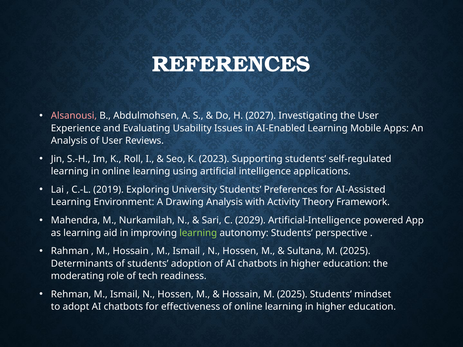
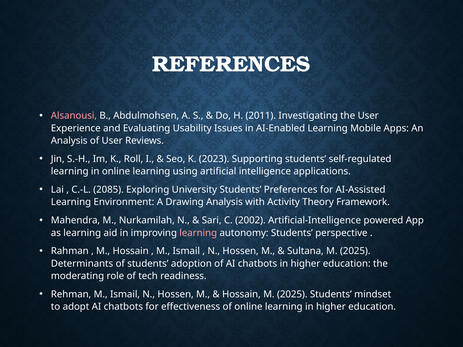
2027: 2027 -> 2011 (261, 116)
2019: 2019 -> 2085 (109, 190)
2029: 2029 -> 2002 (250, 221)
learning colour: light green -> pink (198, 233)
